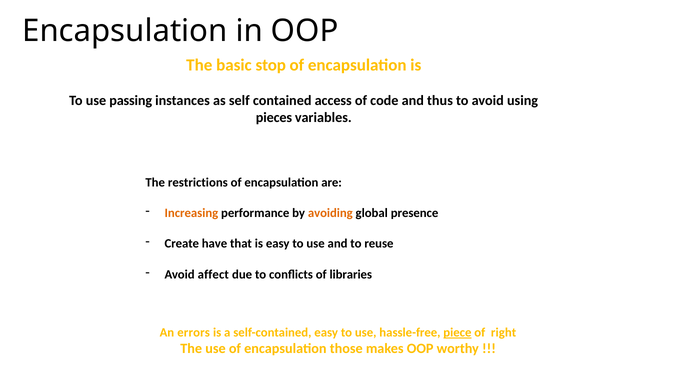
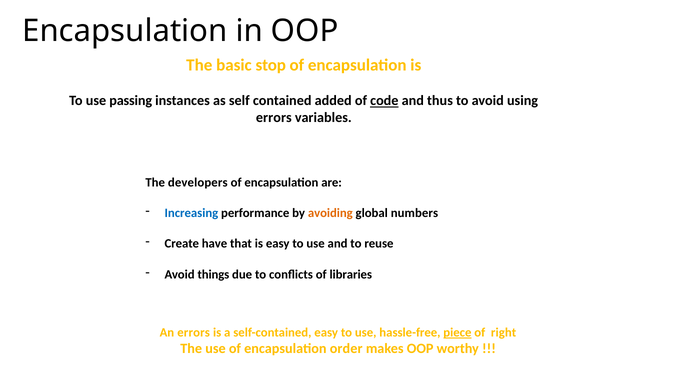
access: access -> added (333, 101)
code underline: none -> present (384, 101)
pieces: pieces -> errors (274, 118)
restrictions: restrictions -> developers (198, 182)
Increasing colour: orange -> blue (191, 213)
presence: presence -> numbers (414, 213)
affect: affect -> things (213, 274)
those: those -> order (346, 348)
